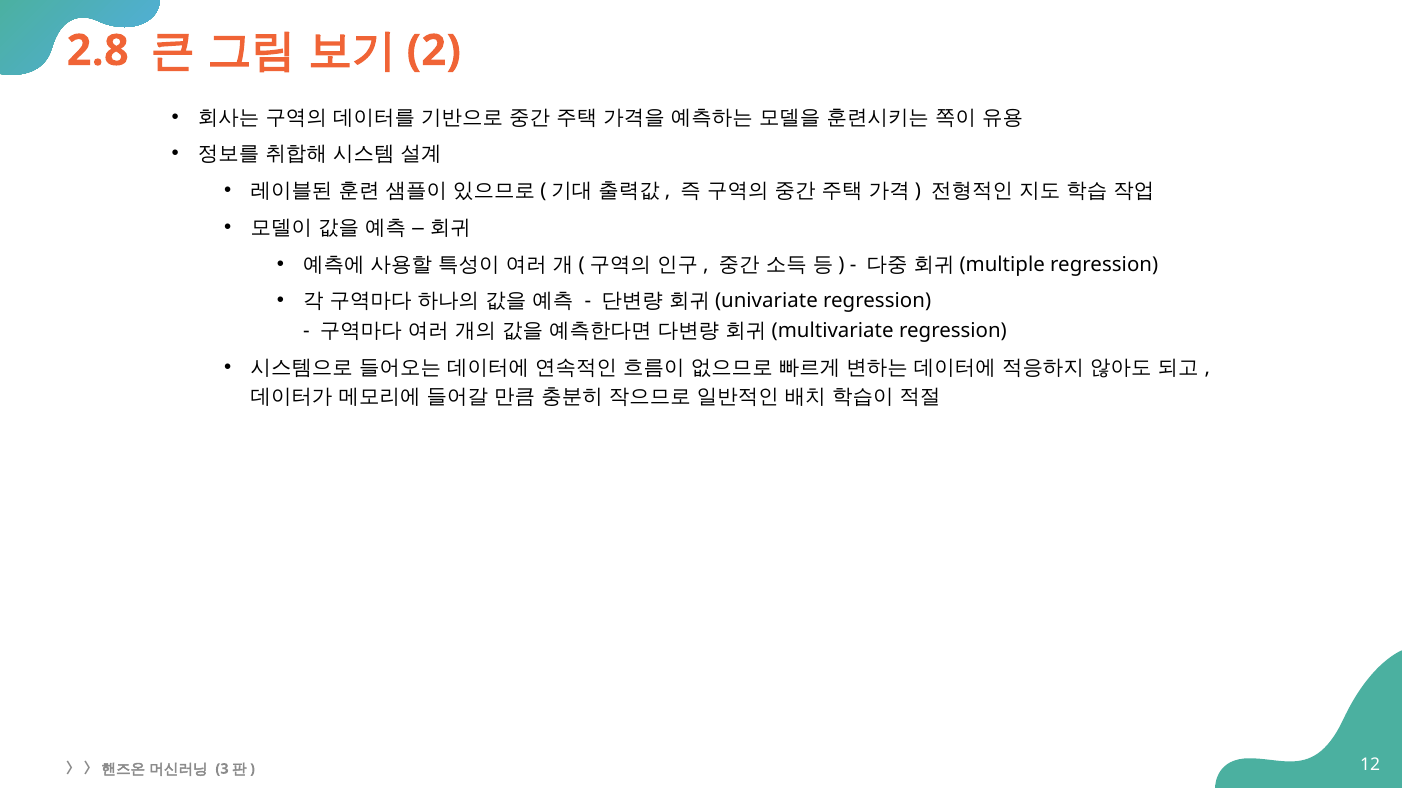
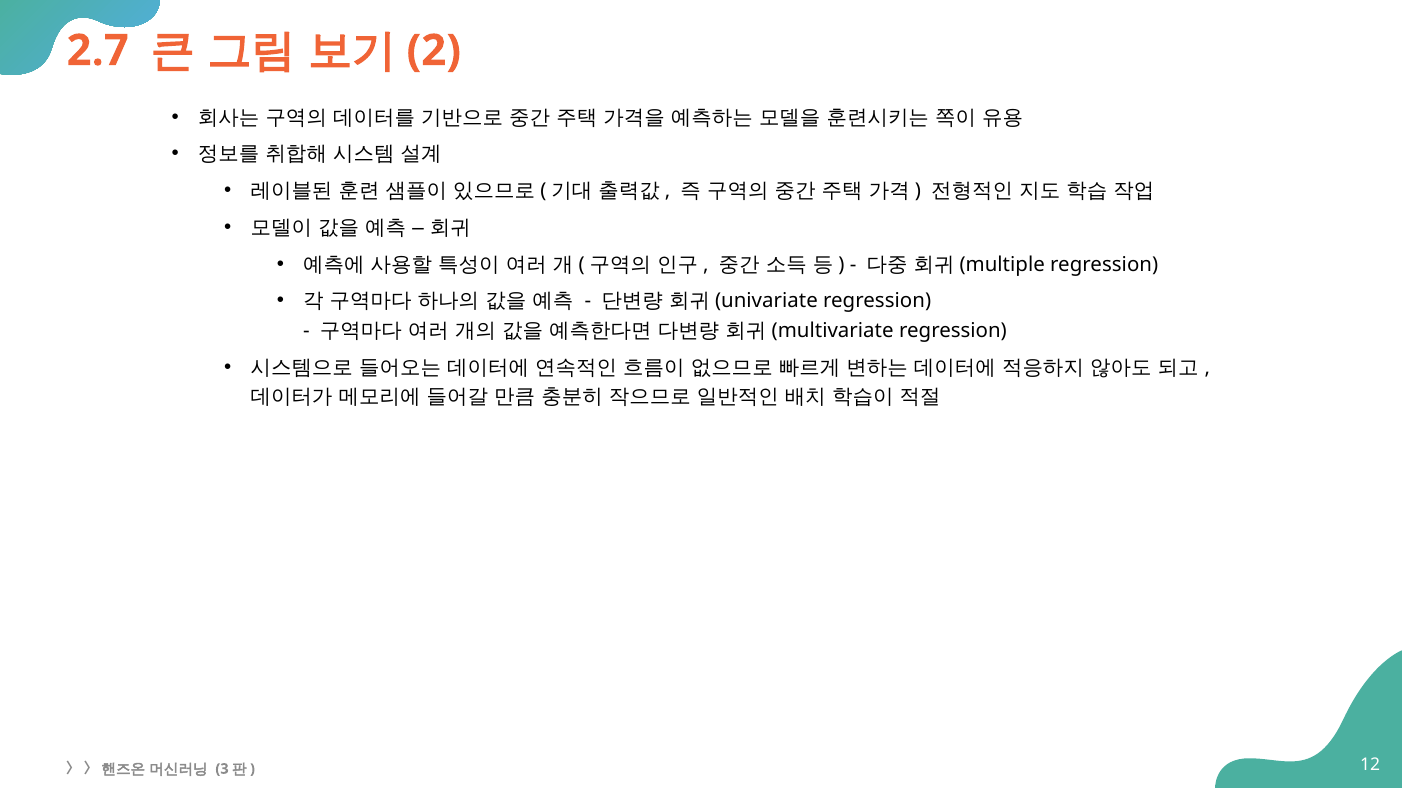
2.8: 2.8 -> 2.7 (98, 51)
